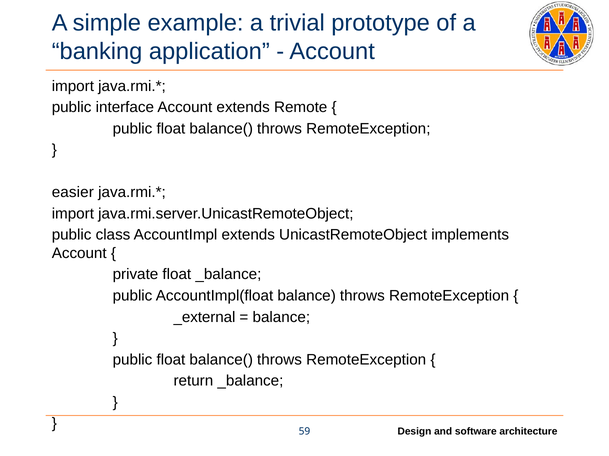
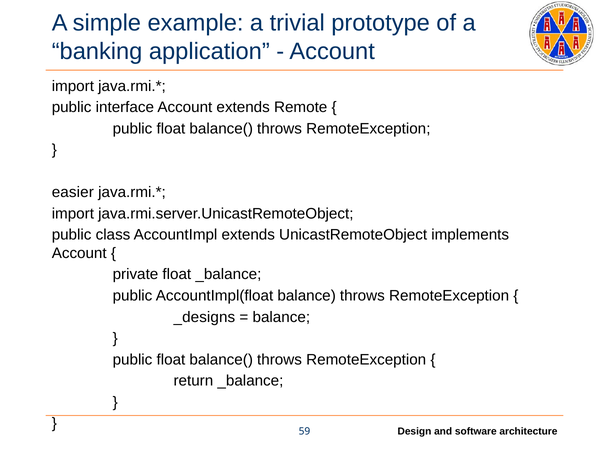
_external: _external -> _designs (204, 318)
